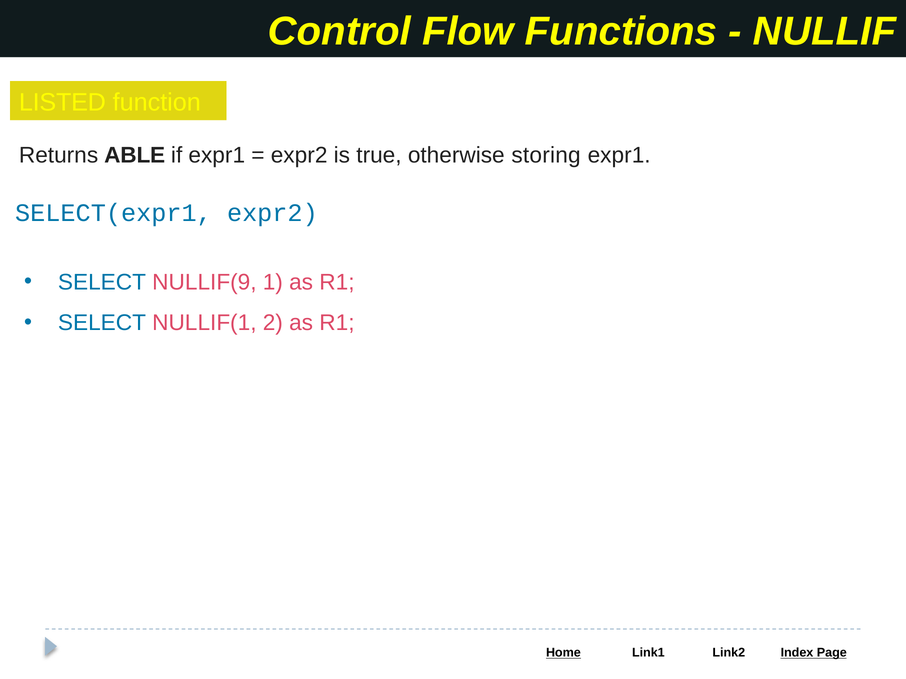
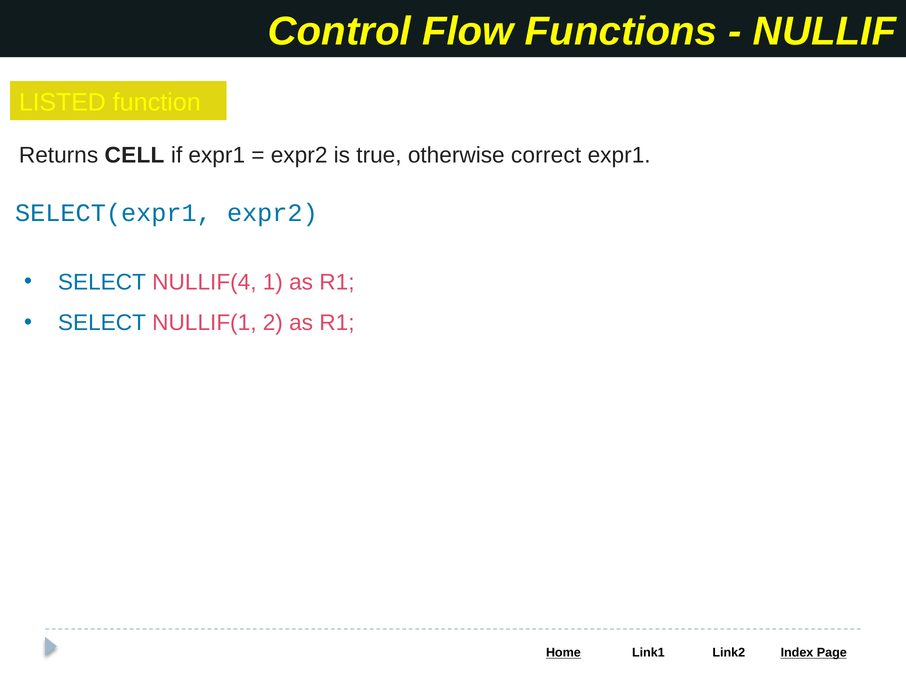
ABLE: ABLE -> CELL (134, 155)
storing: storing -> correct (546, 155)
NULLIF(9: NULLIF(9 -> NULLIF(4 (204, 282)
